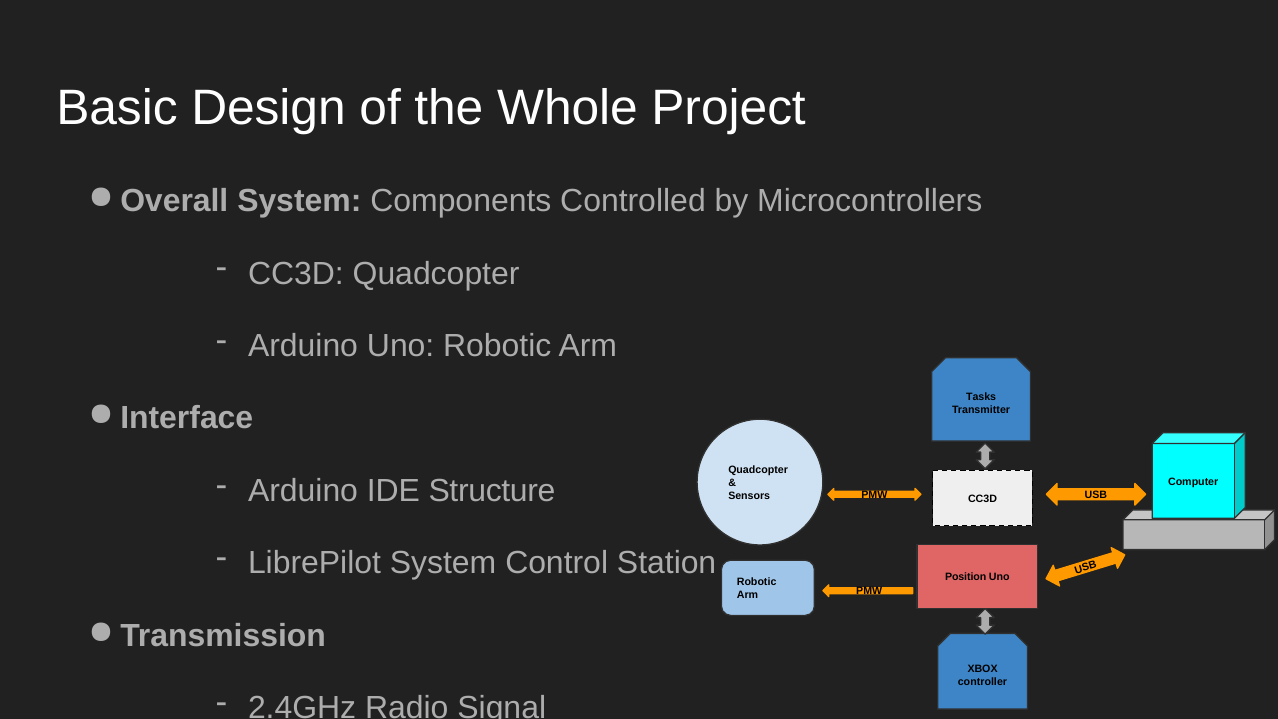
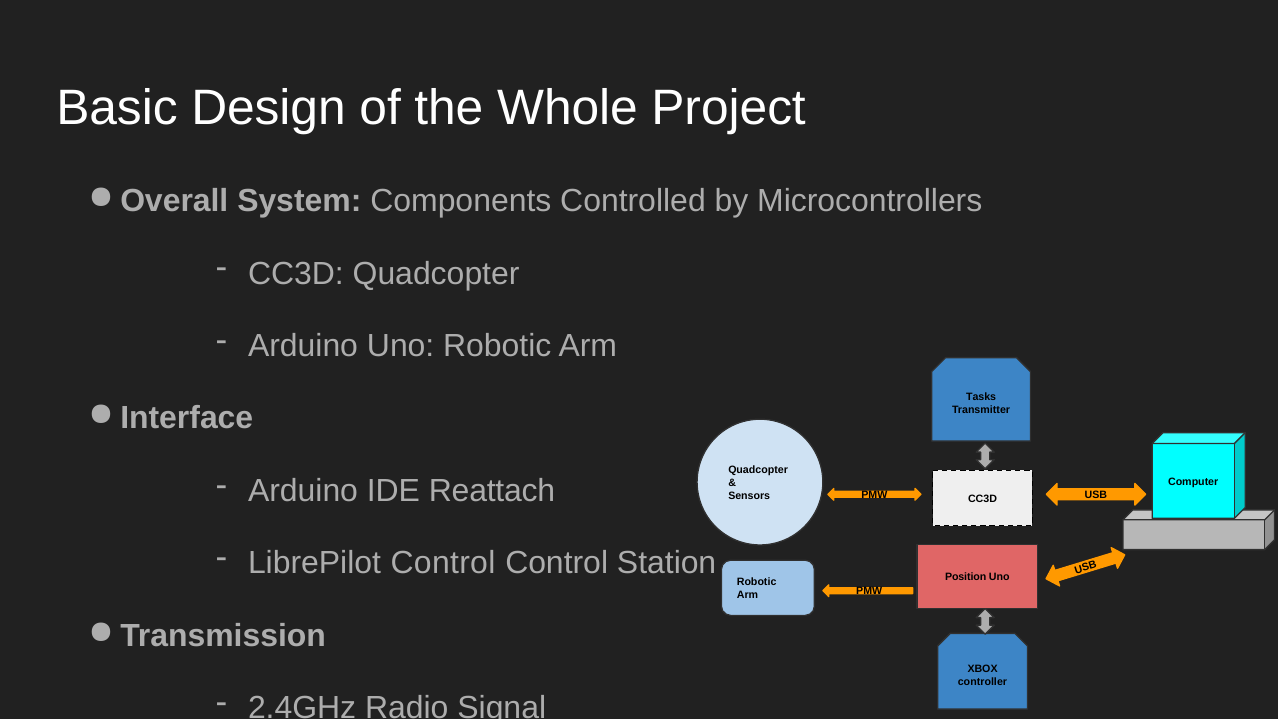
Structure: Structure -> Reattach (492, 491)
LibrePilot System: System -> Control (443, 563)
